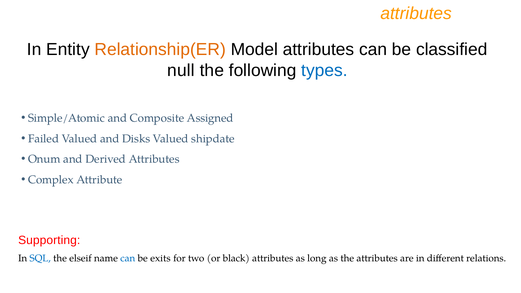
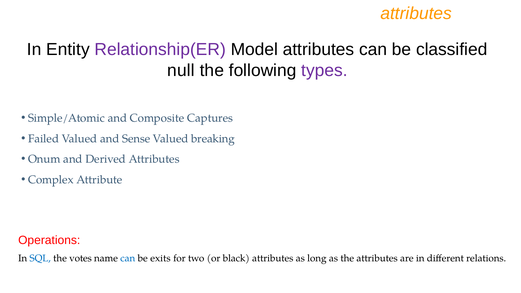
Relationship(ER colour: orange -> purple (160, 50)
types colour: blue -> purple (324, 70)
Assigned: Assigned -> Captures (210, 118)
Disks: Disks -> Sense (136, 139)
shipdate: shipdate -> breaking (213, 139)
Supporting: Supporting -> Operations (49, 240)
elseif: elseif -> votes (80, 258)
